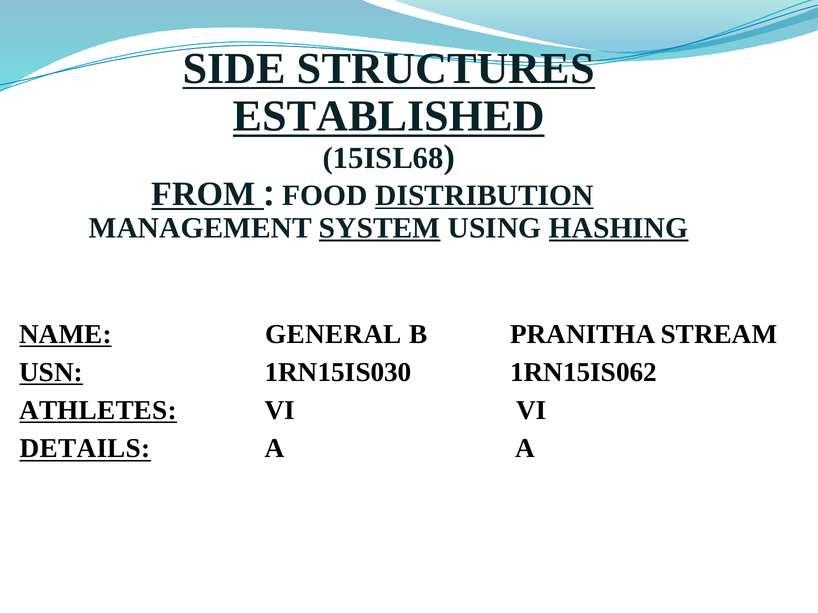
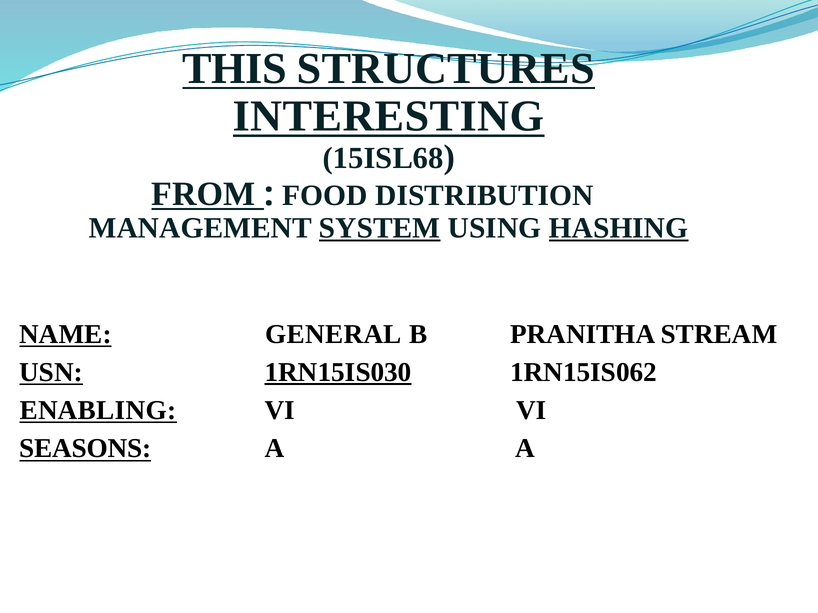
SIDE: SIDE -> THIS (234, 69)
ESTABLISHED: ESTABLISHED -> INTERESTING (389, 116)
DISTRIBUTION underline: present -> none (484, 196)
1RN15IS030 underline: none -> present (338, 373)
ATHLETES: ATHLETES -> ENABLING (98, 411)
DETAILS: DETAILS -> SEASONS (85, 449)
